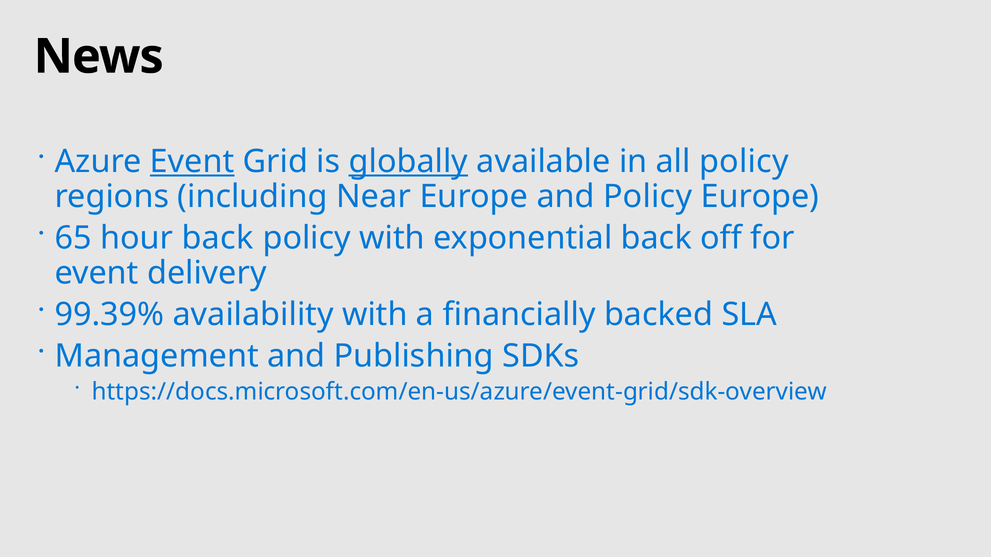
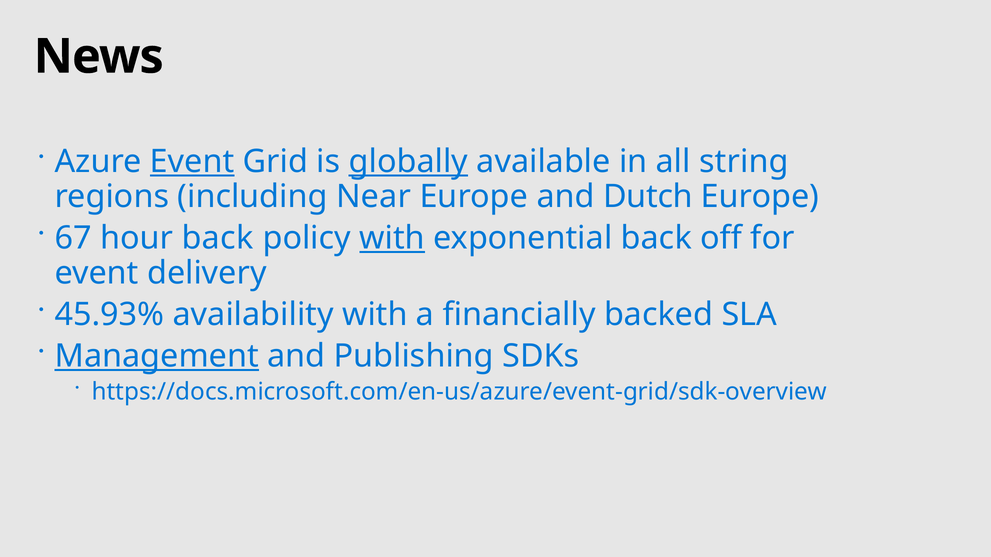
all policy: policy -> string (744, 162)
and Policy: Policy -> Dutch (648, 197)
65: 65 -> 67 (73, 238)
with underline: none -> present (392, 238)
99.39%: 99.39% -> 45.93% (109, 315)
Management underline: none -> present (157, 356)
